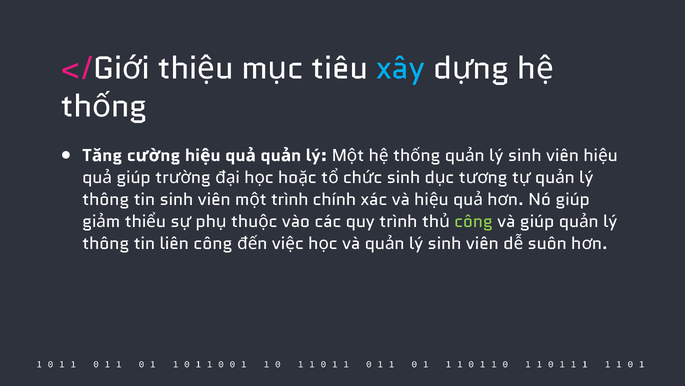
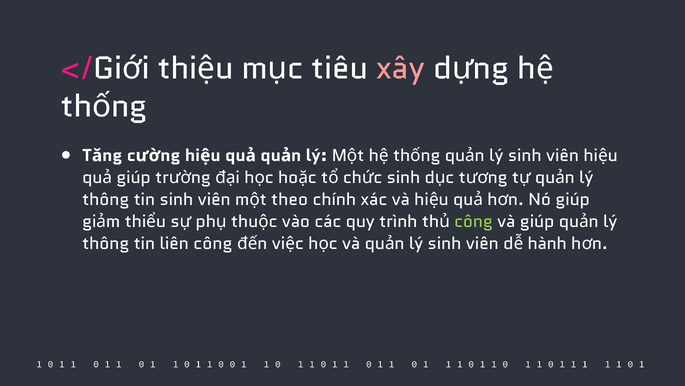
xây colour: light blue -> pink (401, 68)
trình: trình -> theo (290, 199)
suôn: suôn -> hành (547, 243)
